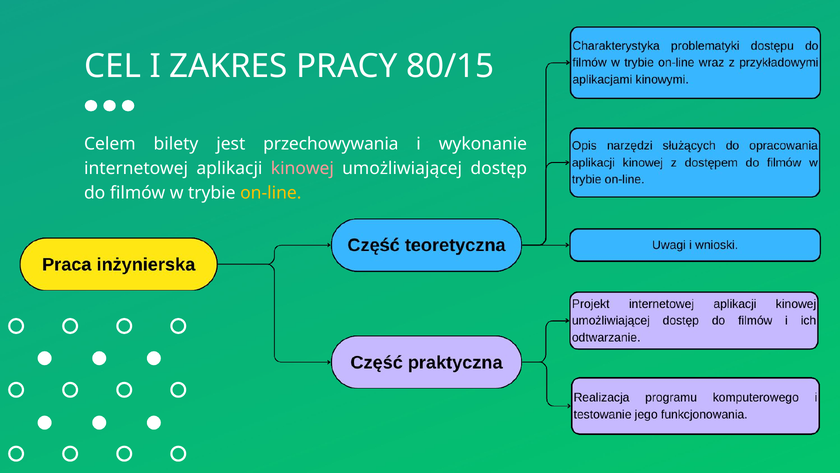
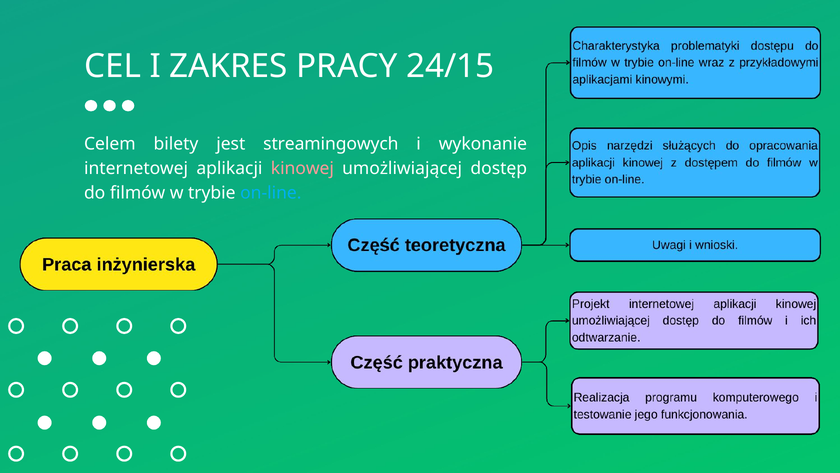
80/15: 80/15 -> 24/15 (450, 66)
przechowywania: przechowywania -> streamingowych (331, 144)
on-line colour: yellow -> light blue (271, 193)
